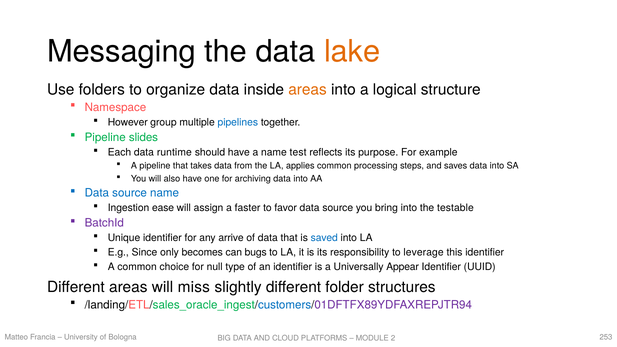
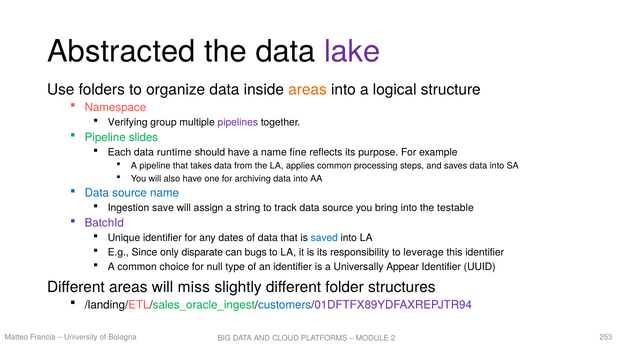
Messaging: Messaging -> Abstracted (121, 52)
lake colour: orange -> purple (352, 52)
However: However -> Verifying (128, 122)
pipelines colour: blue -> purple (238, 122)
test: test -> fine (298, 152)
ease: ease -> save (163, 208)
faster: faster -> string (248, 208)
favor: favor -> track (286, 208)
arrive: arrive -> dates (231, 238)
becomes: becomes -> disparate (202, 252)
